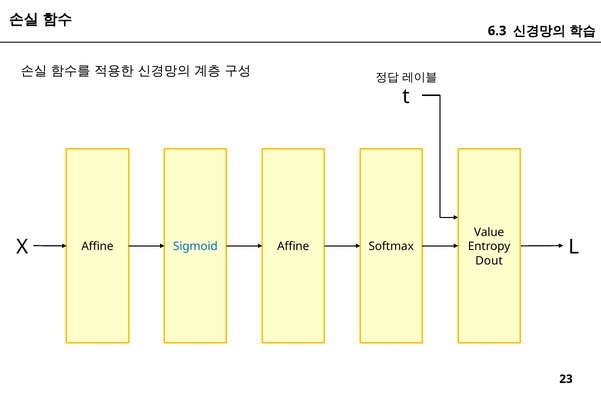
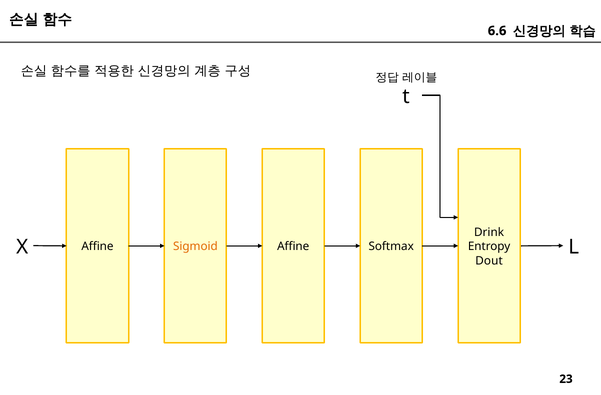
6.3: 6.3 -> 6.6 (497, 31)
Value: Value -> Drink (489, 232)
Sigmoid colour: blue -> orange (195, 246)
